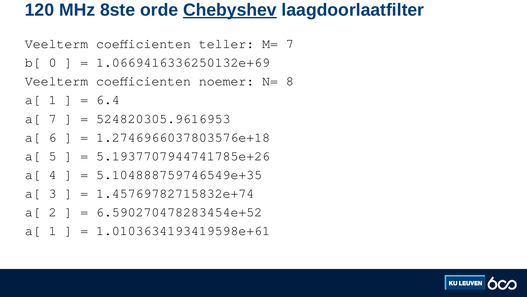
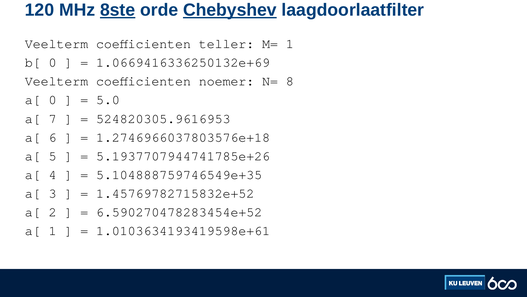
8ste underline: none -> present (118, 10)
M= 7: 7 -> 1 (290, 44)
1: 1 -> 0 (53, 100)
6.4: 6.4 -> 5.0 (108, 100)
1.45769782715832e+74: 1.45769782715832e+74 -> 1.45769782715832e+52 (175, 193)
